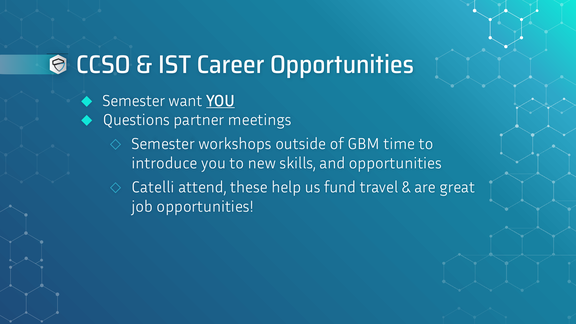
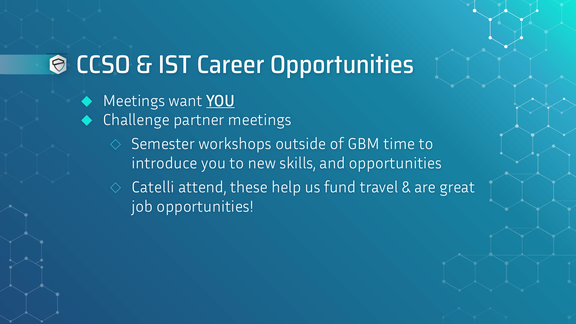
Semester: Semester -> Meetings (134, 101)
Questions: Questions -> Challenge (136, 120)
